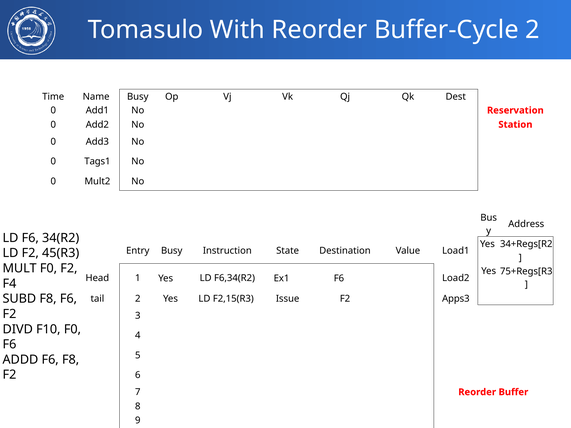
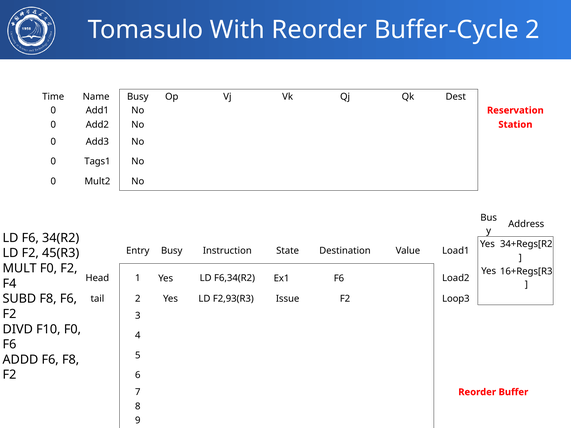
75+Regs[R3: 75+Regs[R3 -> 16+Regs[R3 (526, 272)
F2,15(R3: F2,15(R3 -> F2,93(R3 (233, 299)
Apps3: Apps3 -> Loop3 (456, 299)
